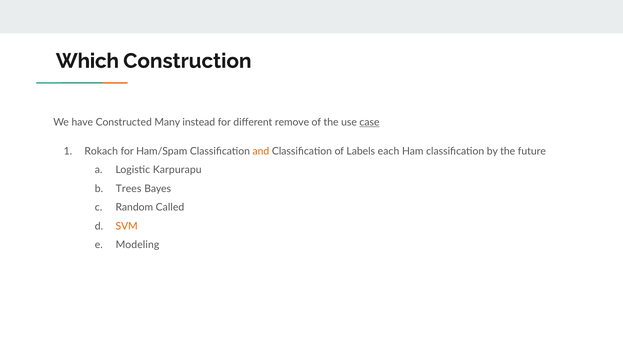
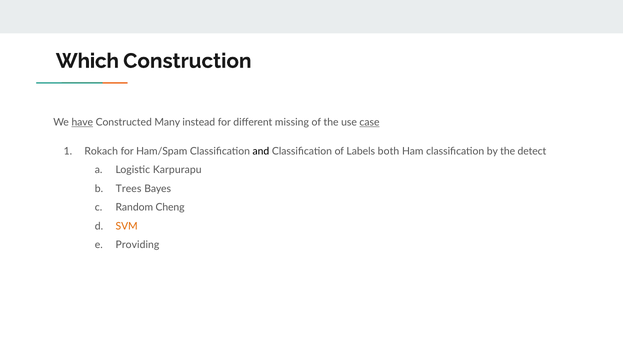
have underline: none -> present (82, 122)
remove: remove -> missing (292, 122)
and colour: orange -> black (261, 151)
each: each -> both (388, 151)
future: future -> detect (532, 151)
Called: Called -> Cheng (170, 207)
Modeling: Modeling -> Providing (137, 245)
